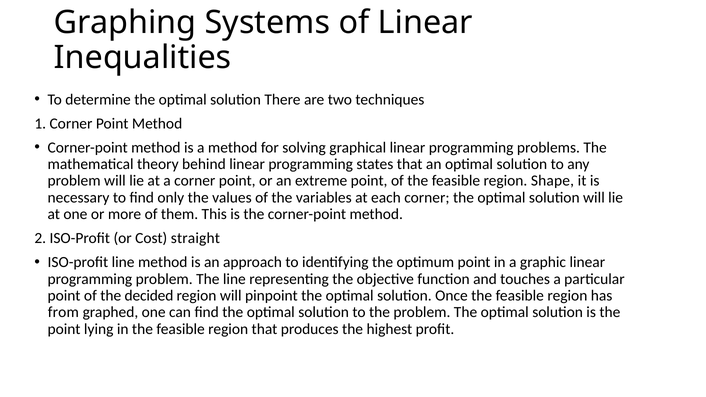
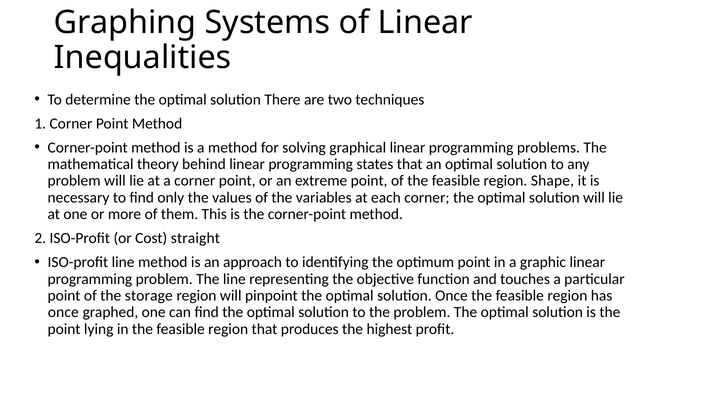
decided: decided -> storage (149, 296)
from: from -> once (63, 312)
